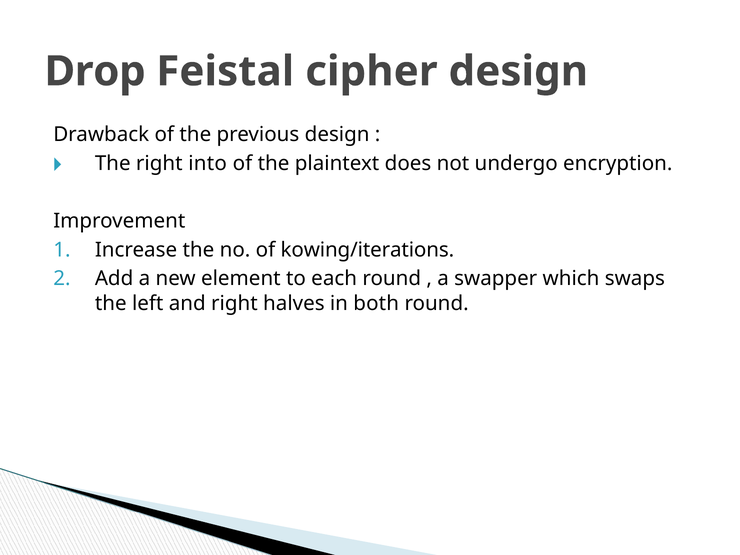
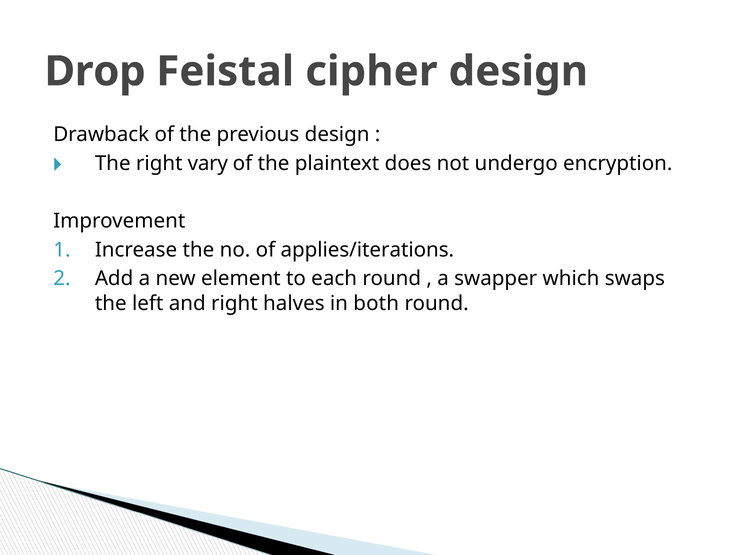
into: into -> vary (208, 163)
kowing/iterations: kowing/iterations -> applies/iterations (367, 250)
